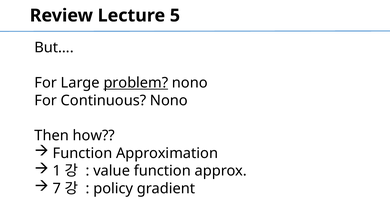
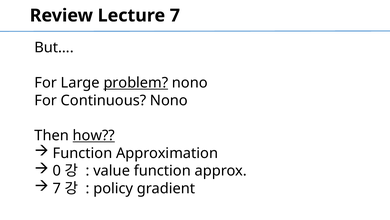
Lecture 5: 5 -> 7 (175, 15)
how underline: none -> present (94, 135)
1: 1 -> 0 (57, 170)
